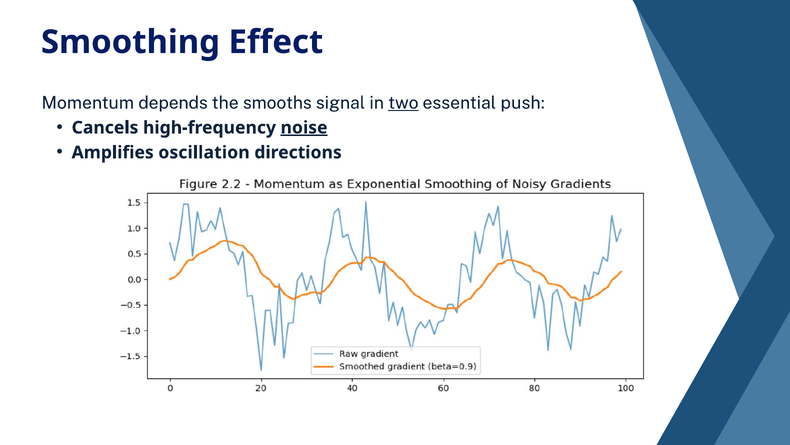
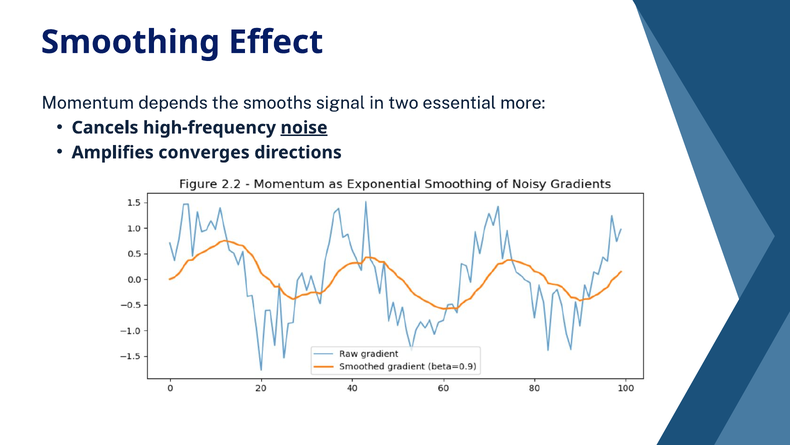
two underline: present -> none (403, 103)
push: push -> more (523, 103)
oscillation: oscillation -> converges (204, 152)
